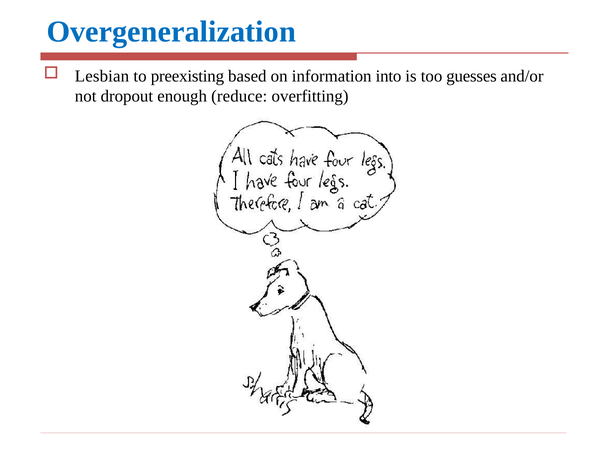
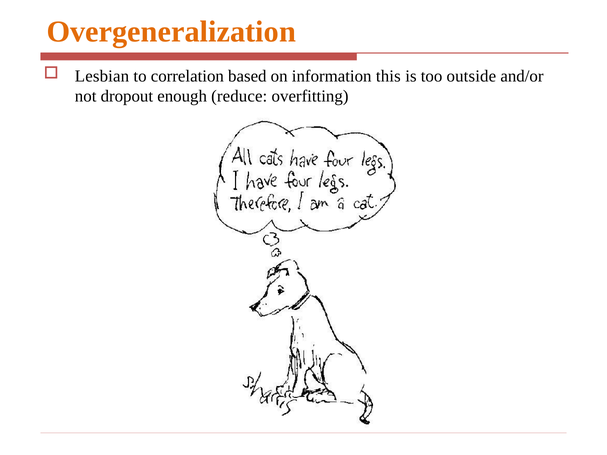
Overgeneralization colour: blue -> orange (171, 32)
preexisting: preexisting -> correlation (187, 76)
into: into -> this (388, 76)
guesses: guesses -> outside (471, 76)
